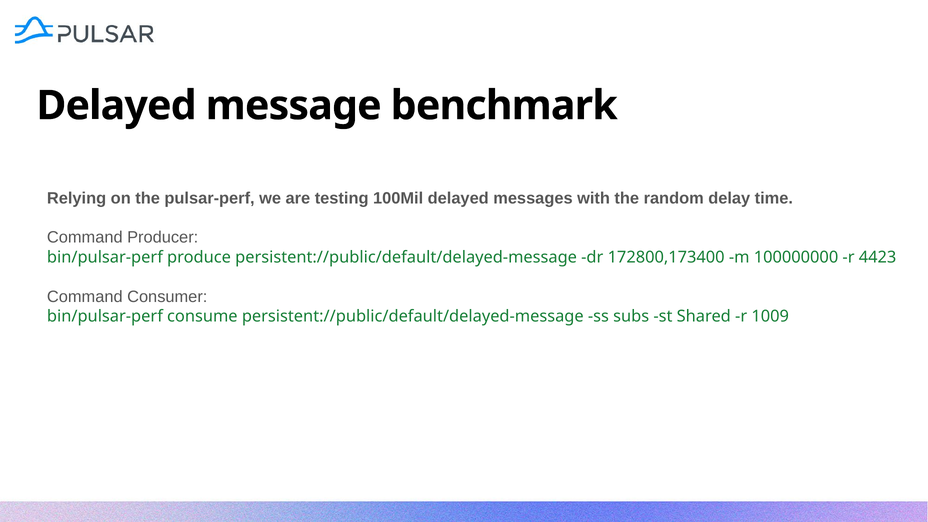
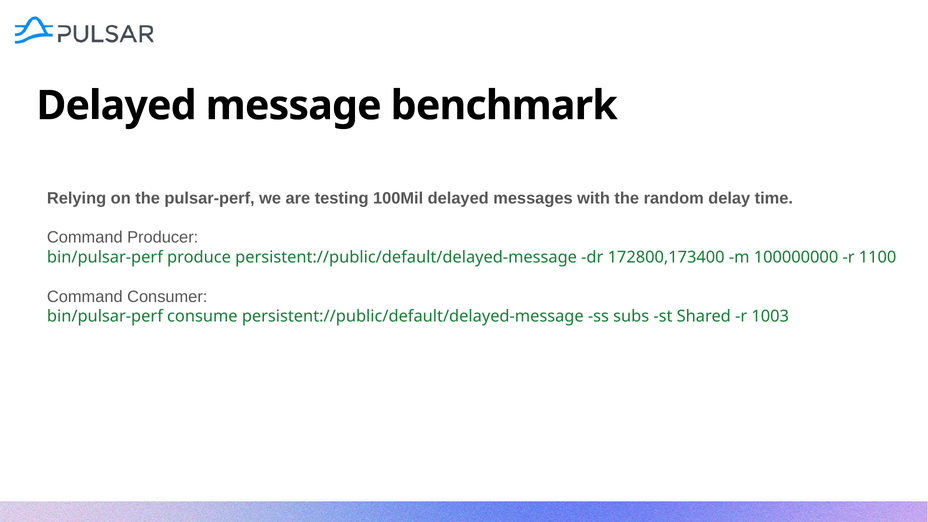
4423: 4423 -> 1100 (878, 257)
1009: 1009 -> 1003 (770, 316)
